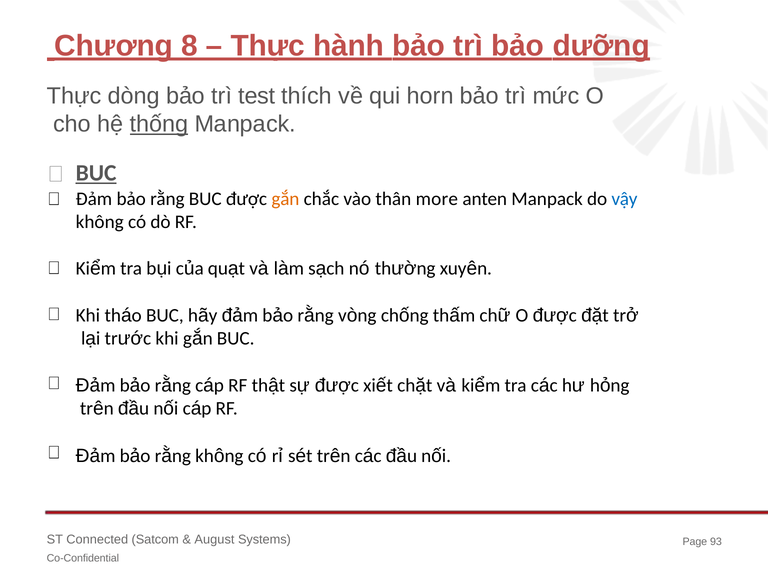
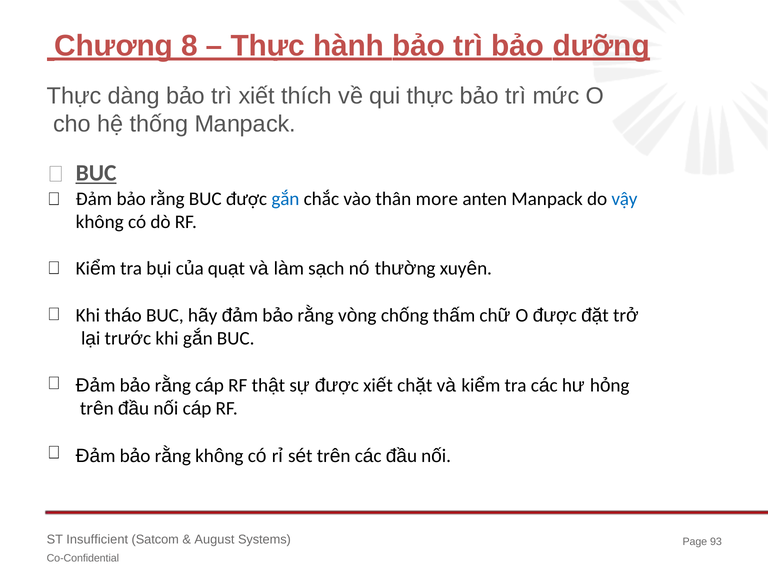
dòng: dòng -> dàng (134, 96)
trì test: test -> xiết (257, 96)
qui horn: horn -> thực (430, 96)
thống underline: present -> none (159, 124)
gắn colour: orange -> blue (285, 199)
Connected: Connected -> Insufficient (97, 540)
